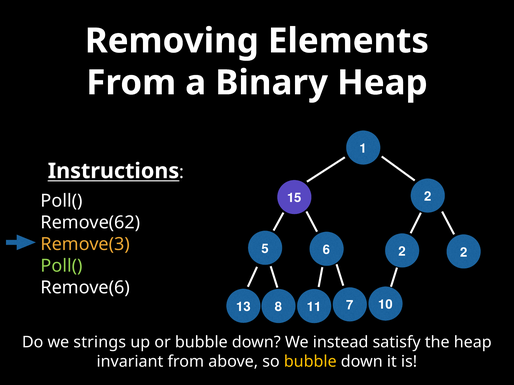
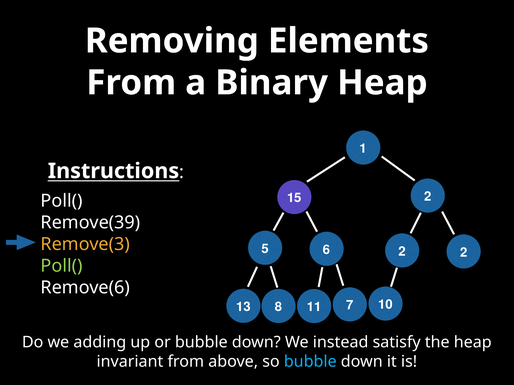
Remove(62: Remove(62 -> Remove(39 (90, 223)
strings: strings -> adding (100, 343)
bubble colour: yellow -> light blue (310, 362)
